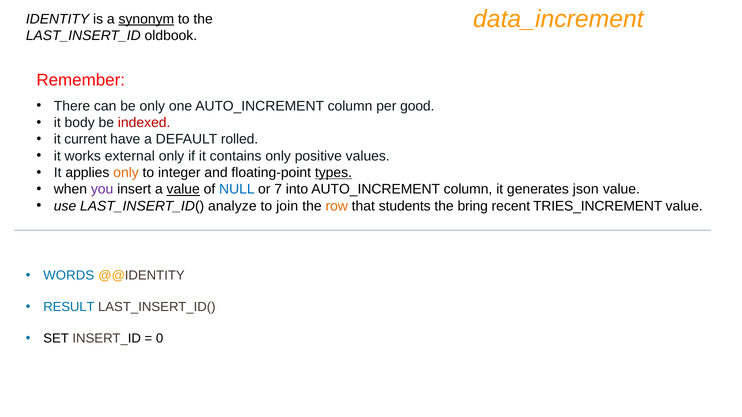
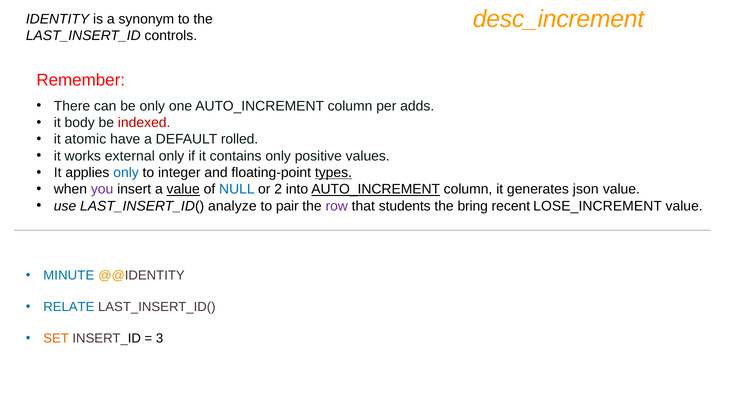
data_increment: data_increment -> desc_increment (558, 19)
synonym underline: present -> none (146, 19)
oldbook: oldbook -> controls (171, 36)
good: good -> adds (417, 106)
current: current -> atomic (85, 139)
only colour: orange -> blue (126, 173)
7: 7 -> 2 (278, 190)
AUTO_INCREMENT underline: none -> present (376, 190)
join: join -> pair (287, 206)
row colour: orange -> purple (337, 206)
TRIES_INCREMENT: TRIES_INCREMENT -> LOSE_INCREMENT (598, 206)
WORDS: WORDS -> MINUTE (69, 276)
RESULT: RESULT -> RELATE (69, 307)
SET colour: black -> orange (56, 339)
0: 0 -> 3 (160, 339)
